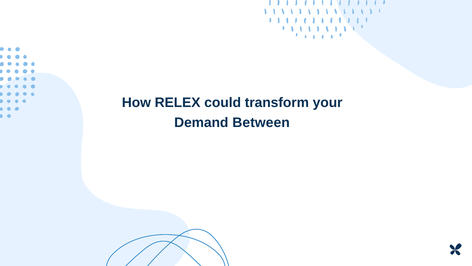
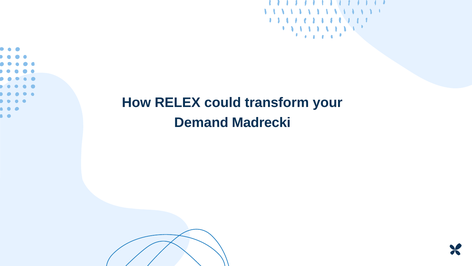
Between: Between -> Madrecki (261, 122)
